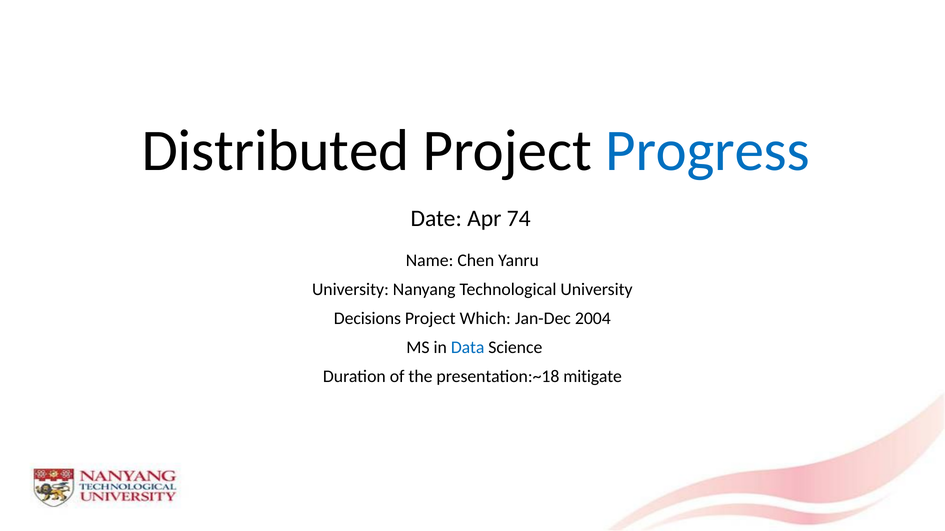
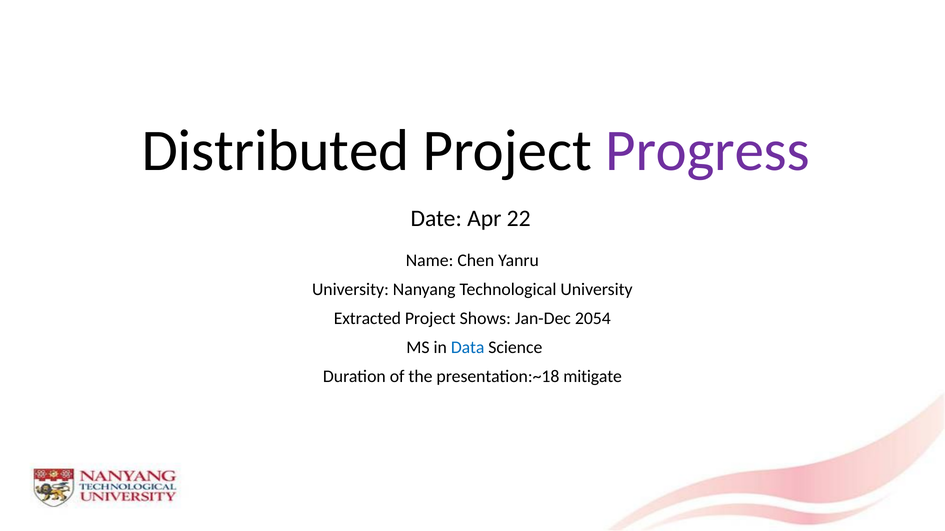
Progress colour: blue -> purple (708, 151)
74: 74 -> 22 (519, 219)
Decisions: Decisions -> Extracted (367, 319)
Which: Which -> Shows (485, 319)
2004: 2004 -> 2054 (593, 319)
